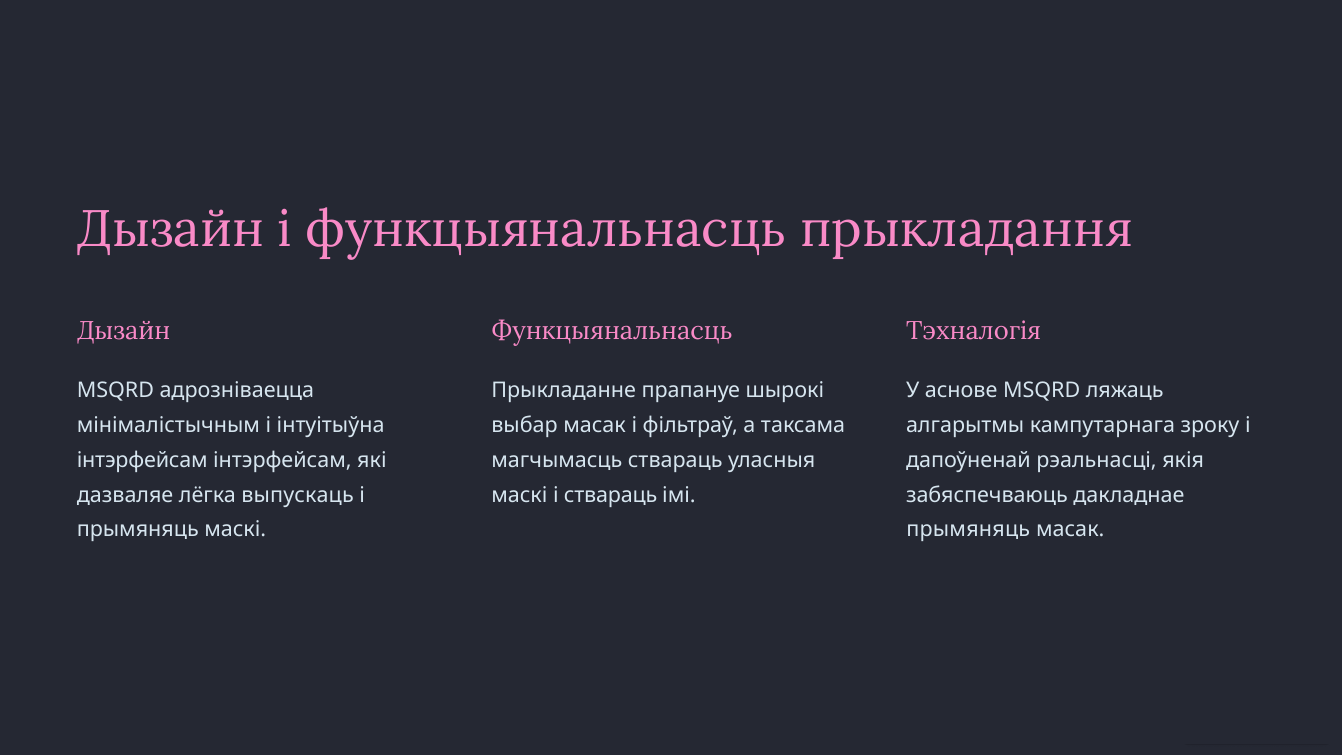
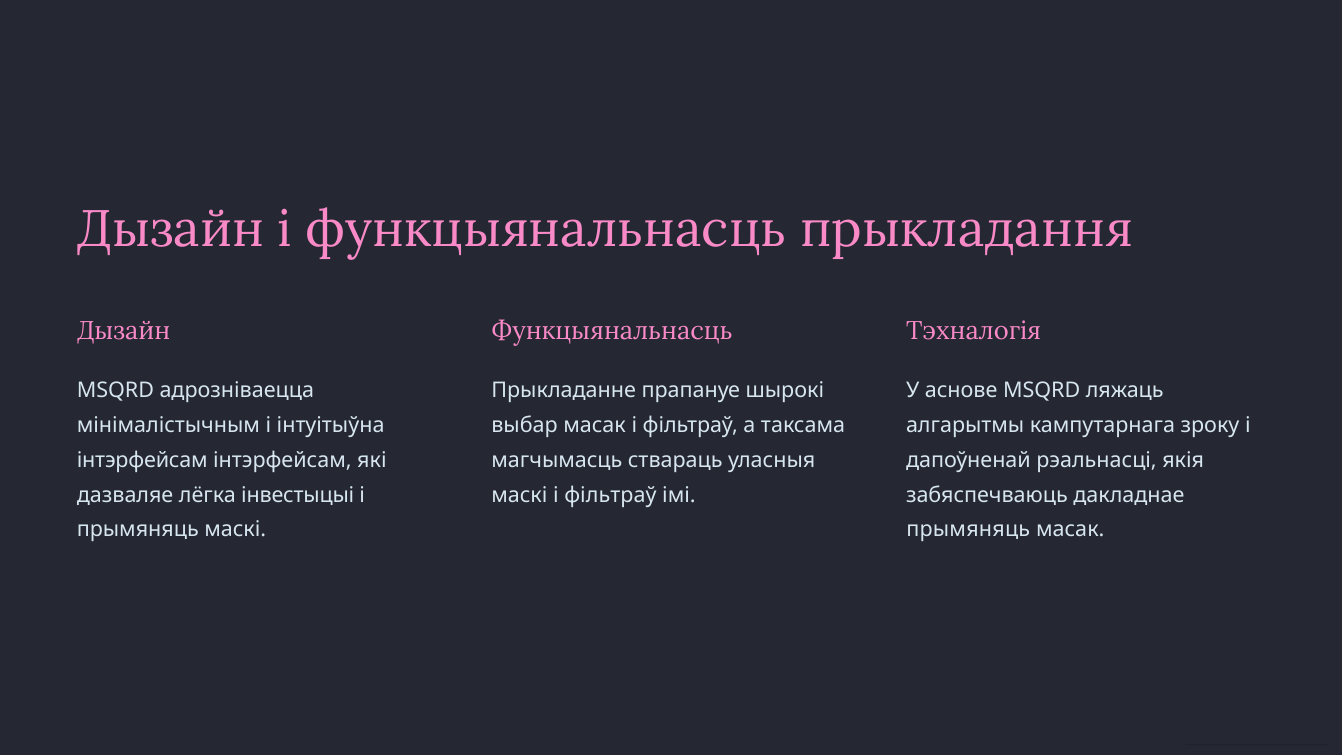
выпускаць: выпускаць -> інвестыцыі (298, 495)
маскі і ствараць: ствараць -> фільтраў (610, 495)
